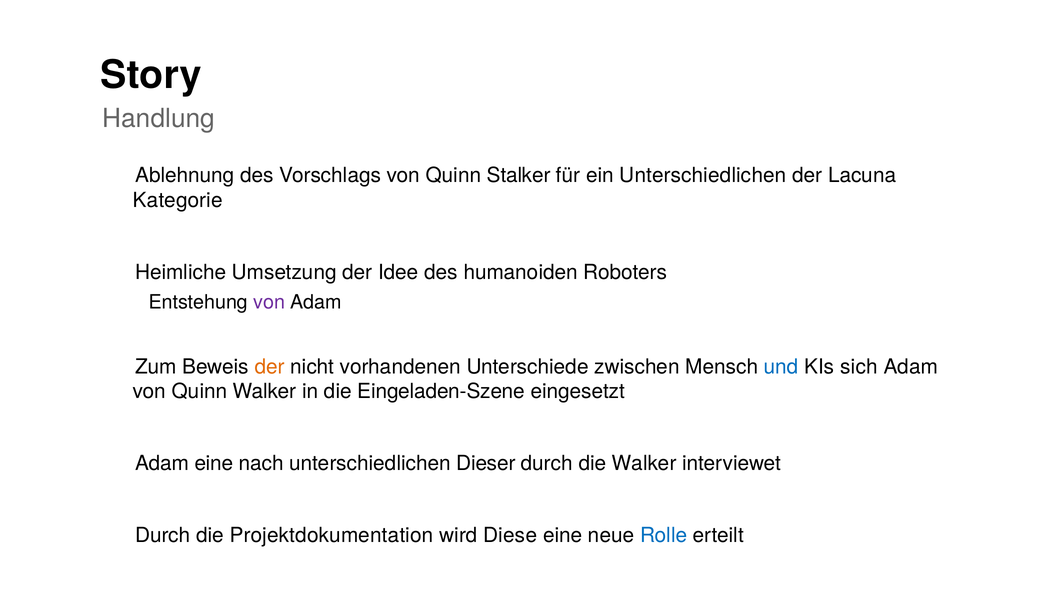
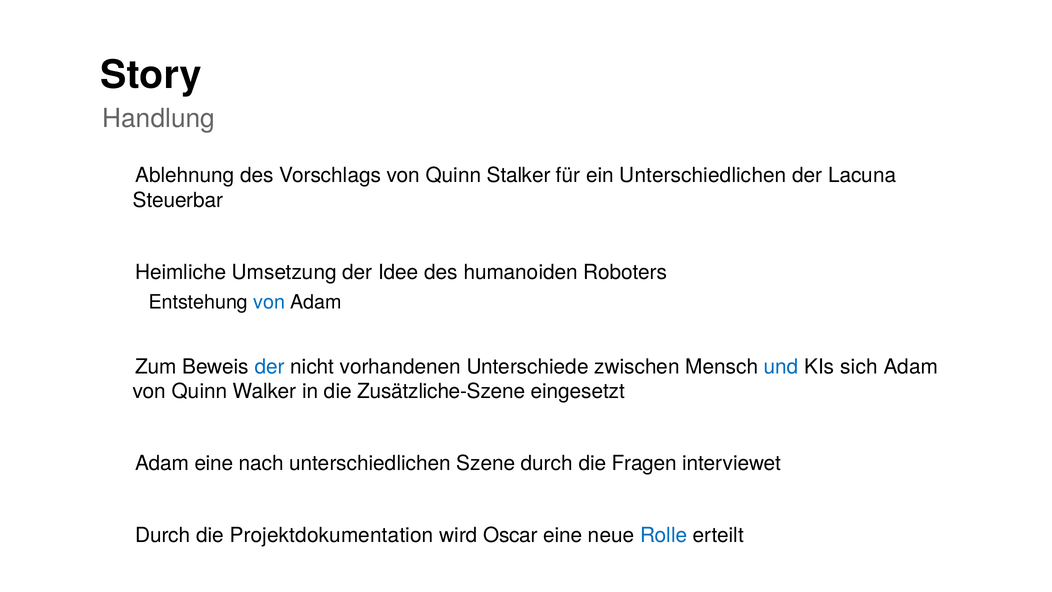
Kategorie: Kategorie -> Steuerbar (178, 200)
von colour: purple -> blue (269, 302)
der colour: orange -> blue (270, 366)
Eingeladen-Szene: Eingeladen-Szene -> Zusätzliche-Szene (441, 391)
Dieser: Dieser -> Szene (486, 463)
die Walker: Walker -> Fragen (644, 463)
Diese: Diese -> Oscar (510, 535)
